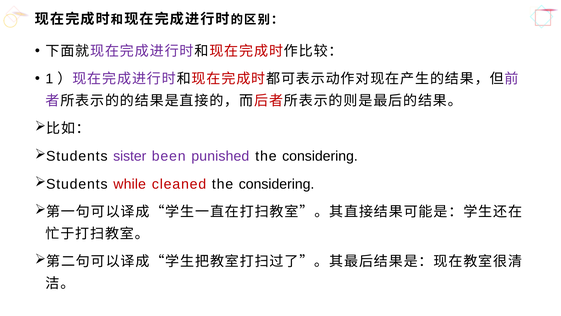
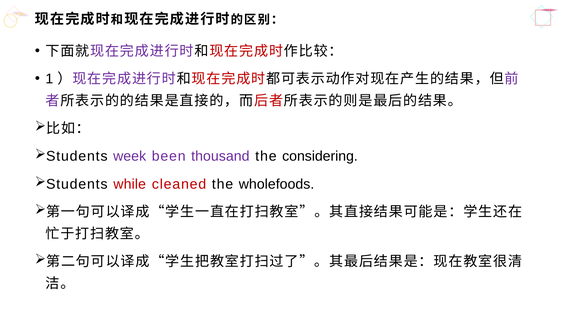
sister: sister -> week (130, 156)
punished: punished -> thousand (220, 156)
cleaned the considering: considering -> wholefoods (277, 184)
